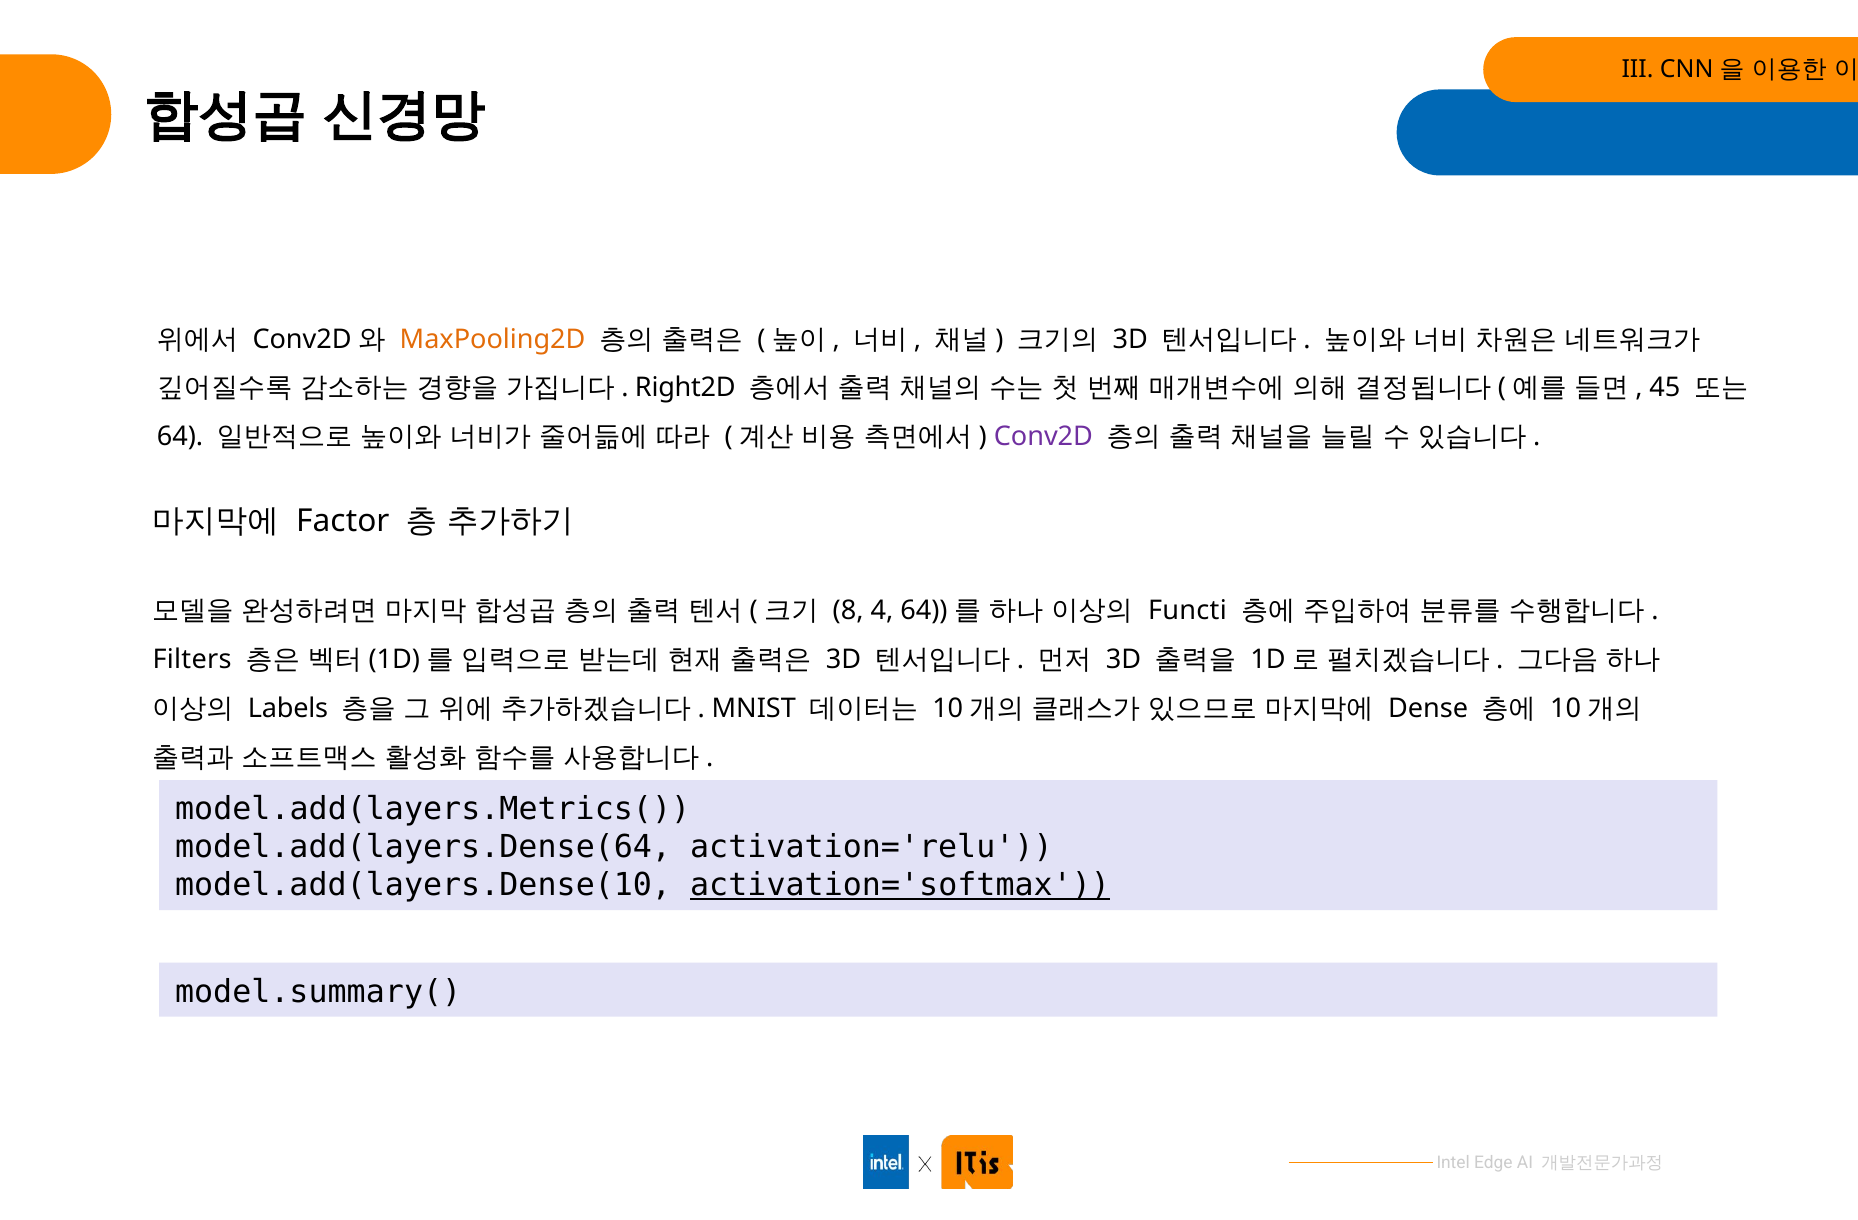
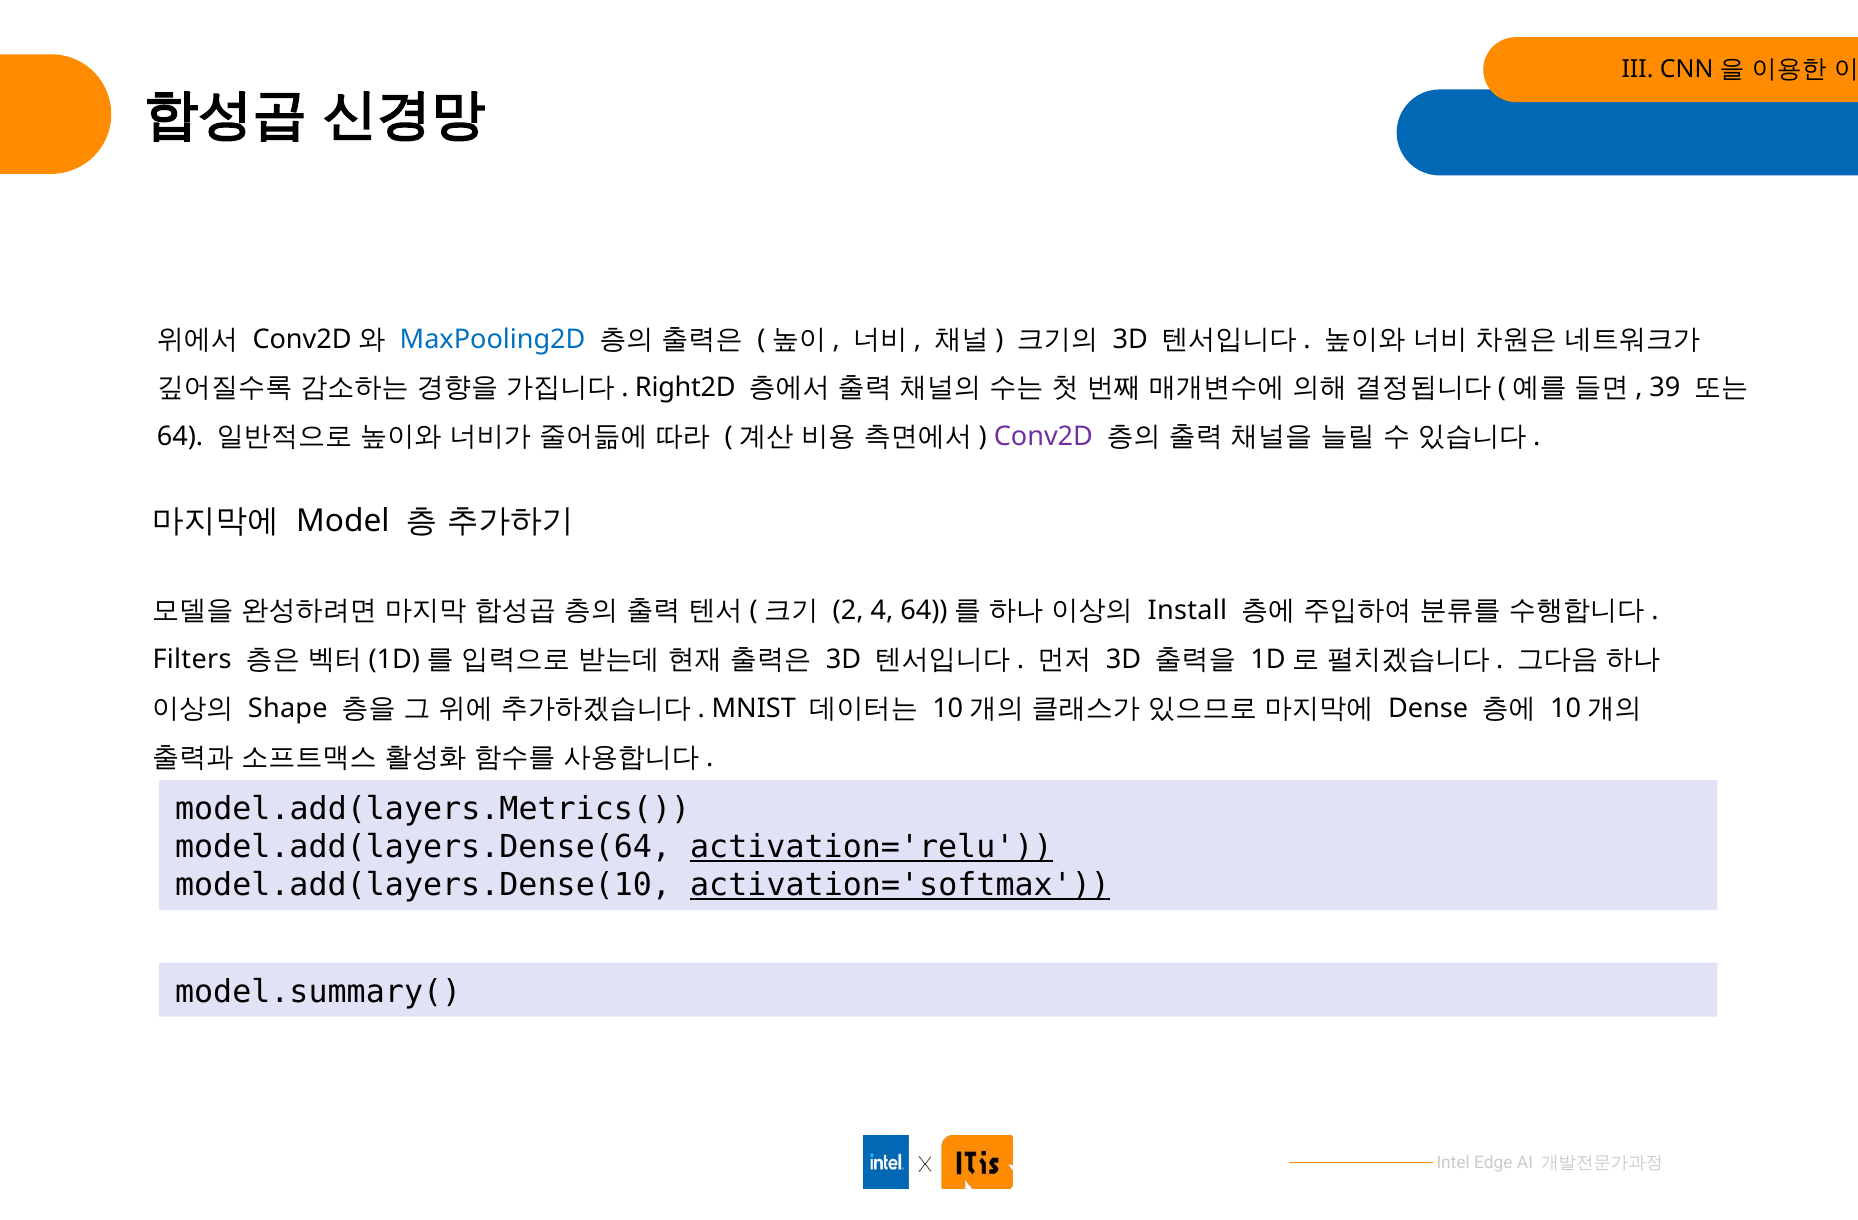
MaxPooling2D colour: orange -> blue (493, 339)
45: 45 -> 39 (1665, 388)
Factor: Factor -> Model (343, 522)
8: 8 -> 2 (848, 611)
Functi: Functi -> Install (1187, 611)
Labels: Labels -> Shape (288, 709)
activation='relu underline: none -> present (871, 848)
